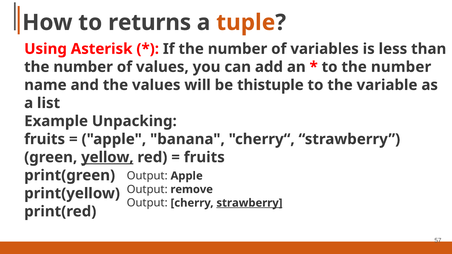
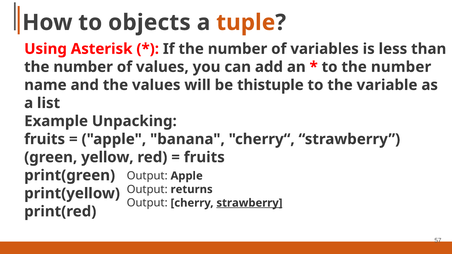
returns: returns -> objects (149, 23)
yellow underline: present -> none (107, 157)
remove: remove -> returns (192, 190)
